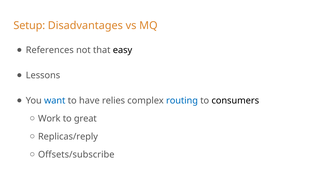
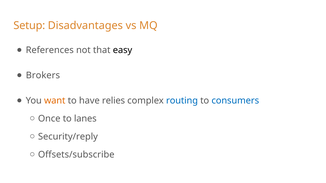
Lessons: Lessons -> Brokers (43, 75)
want colour: blue -> orange (55, 101)
consumers colour: black -> blue (235, 101)
Work: Work -> Once (49, 119)
great: great -> lanes (85, 119)
Replicas/reply: Replicas/reply -> Security/reply (68, 137)
